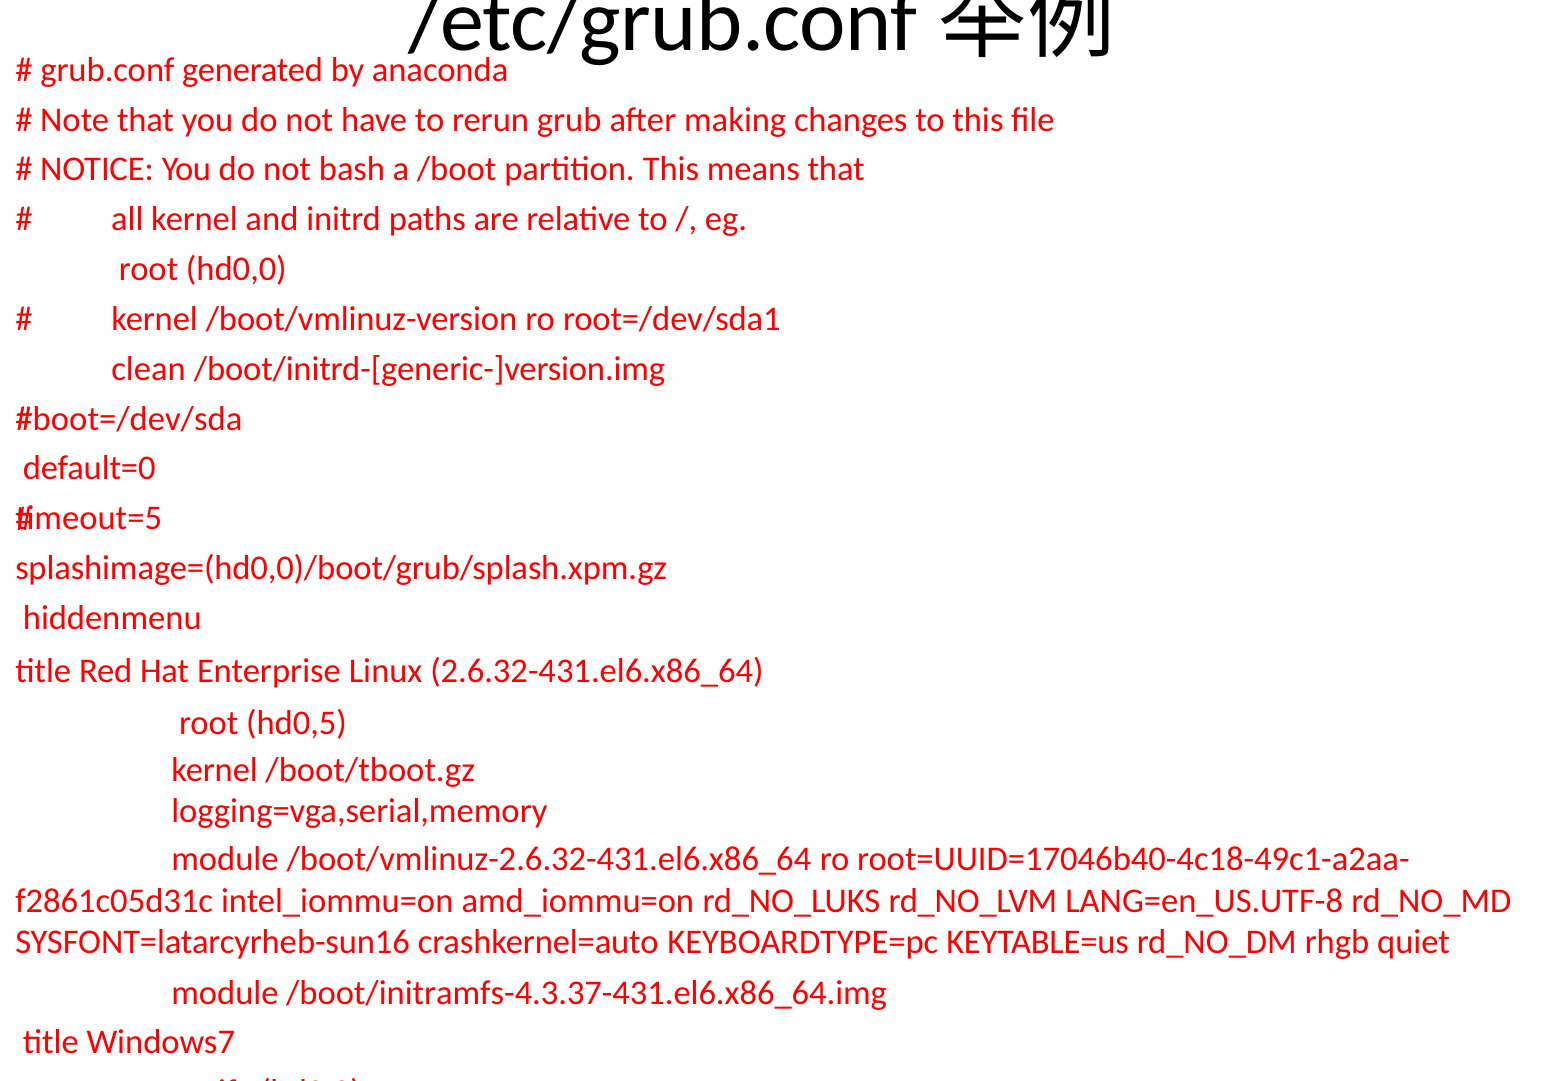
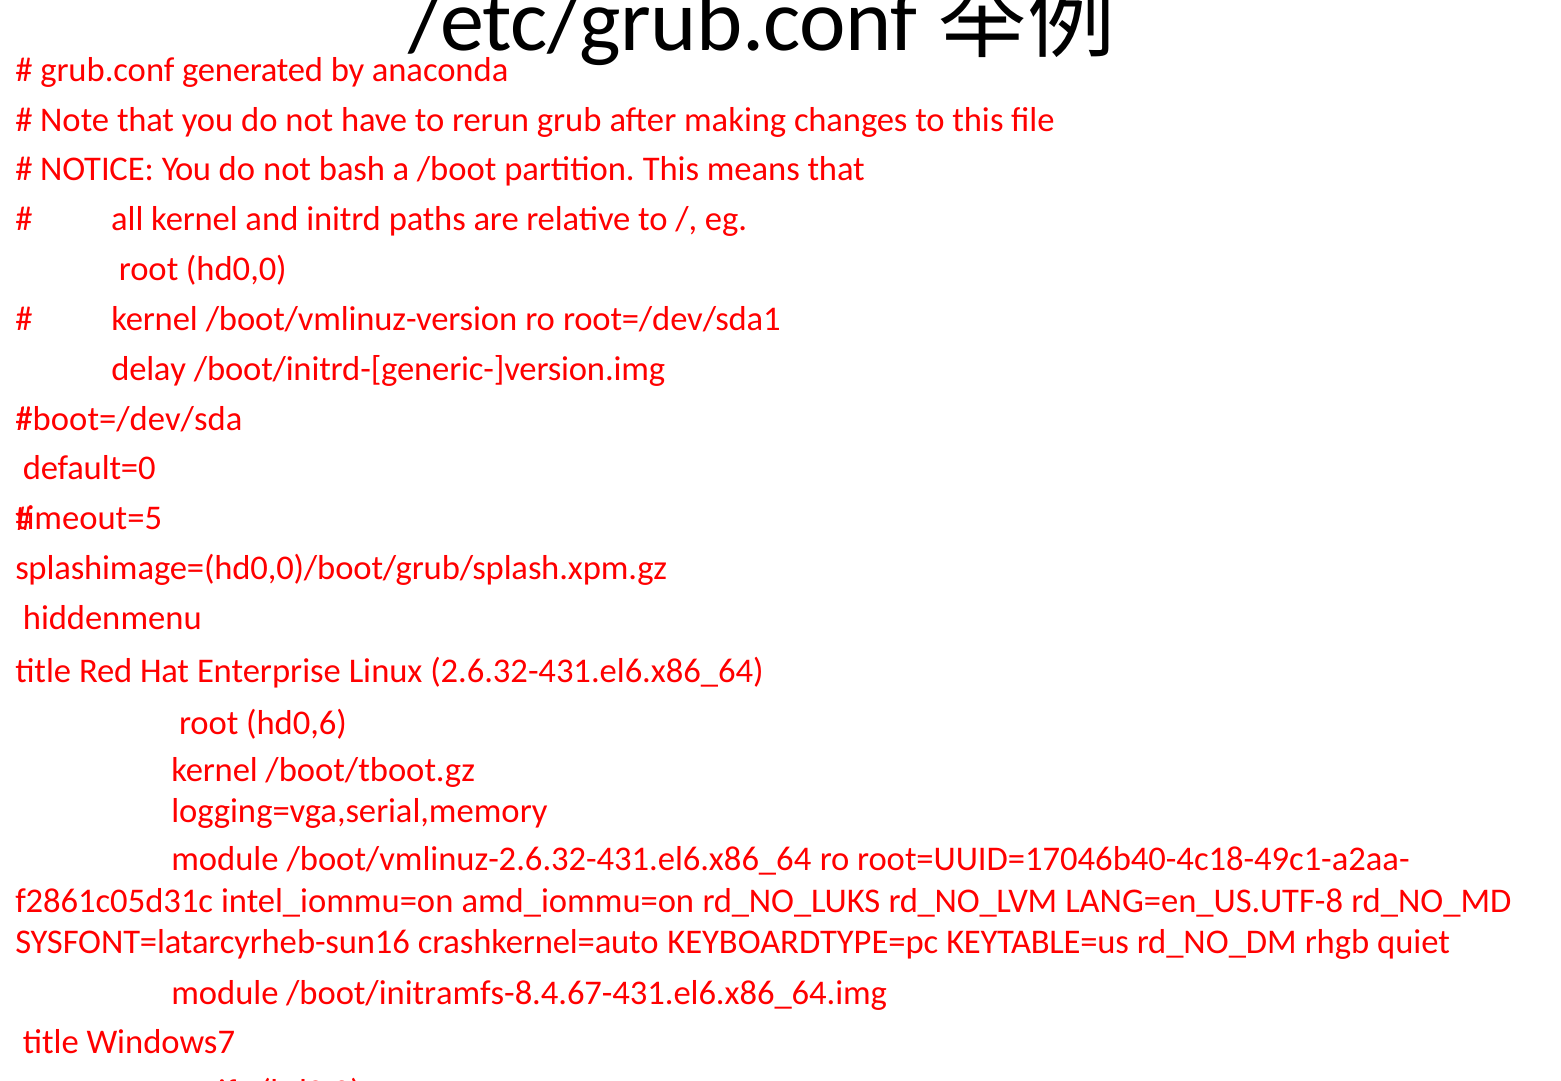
clean: clean -> delay (149, 369)
hd0,5: hd0,5 -> hd0,6 (296, 723)
/boot/initramfs-4.3.37-431.el6.x86_64.img: /boot/initramfs-4.3.37-431.el6.x86_64.img -> /boot/initramfs-8.4.67-431.el6.x86_64.img (587, 993)
